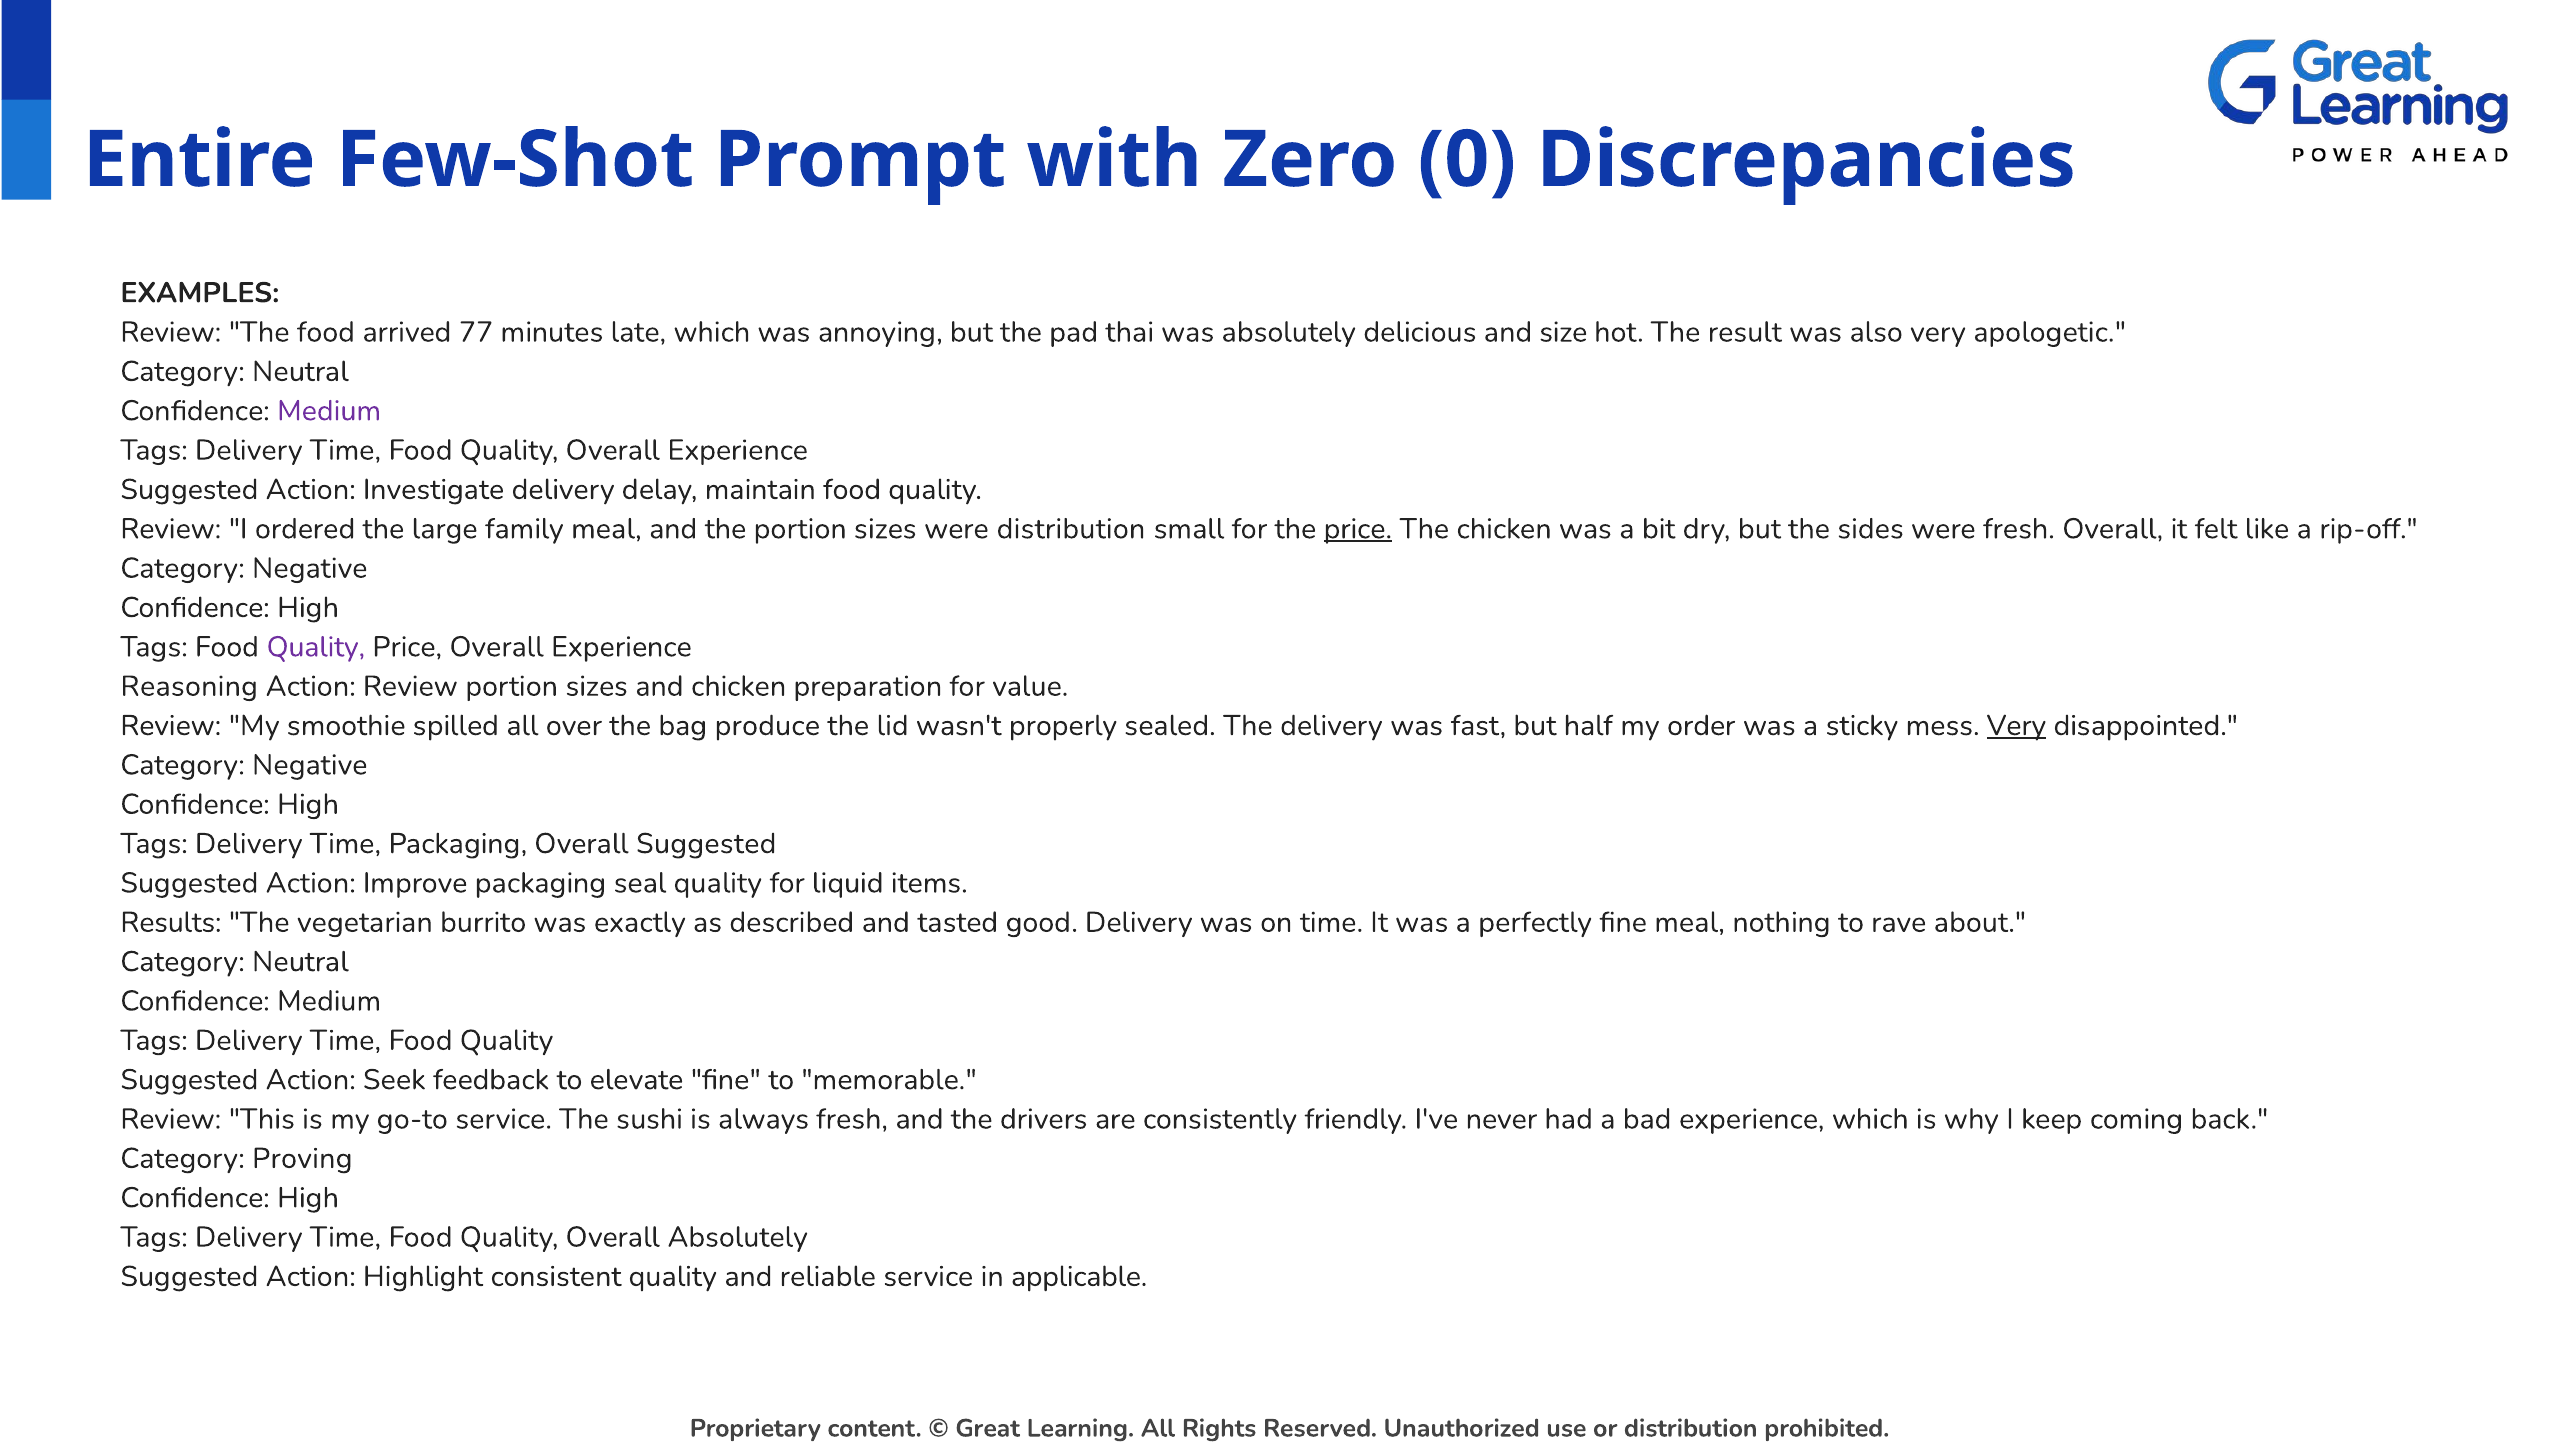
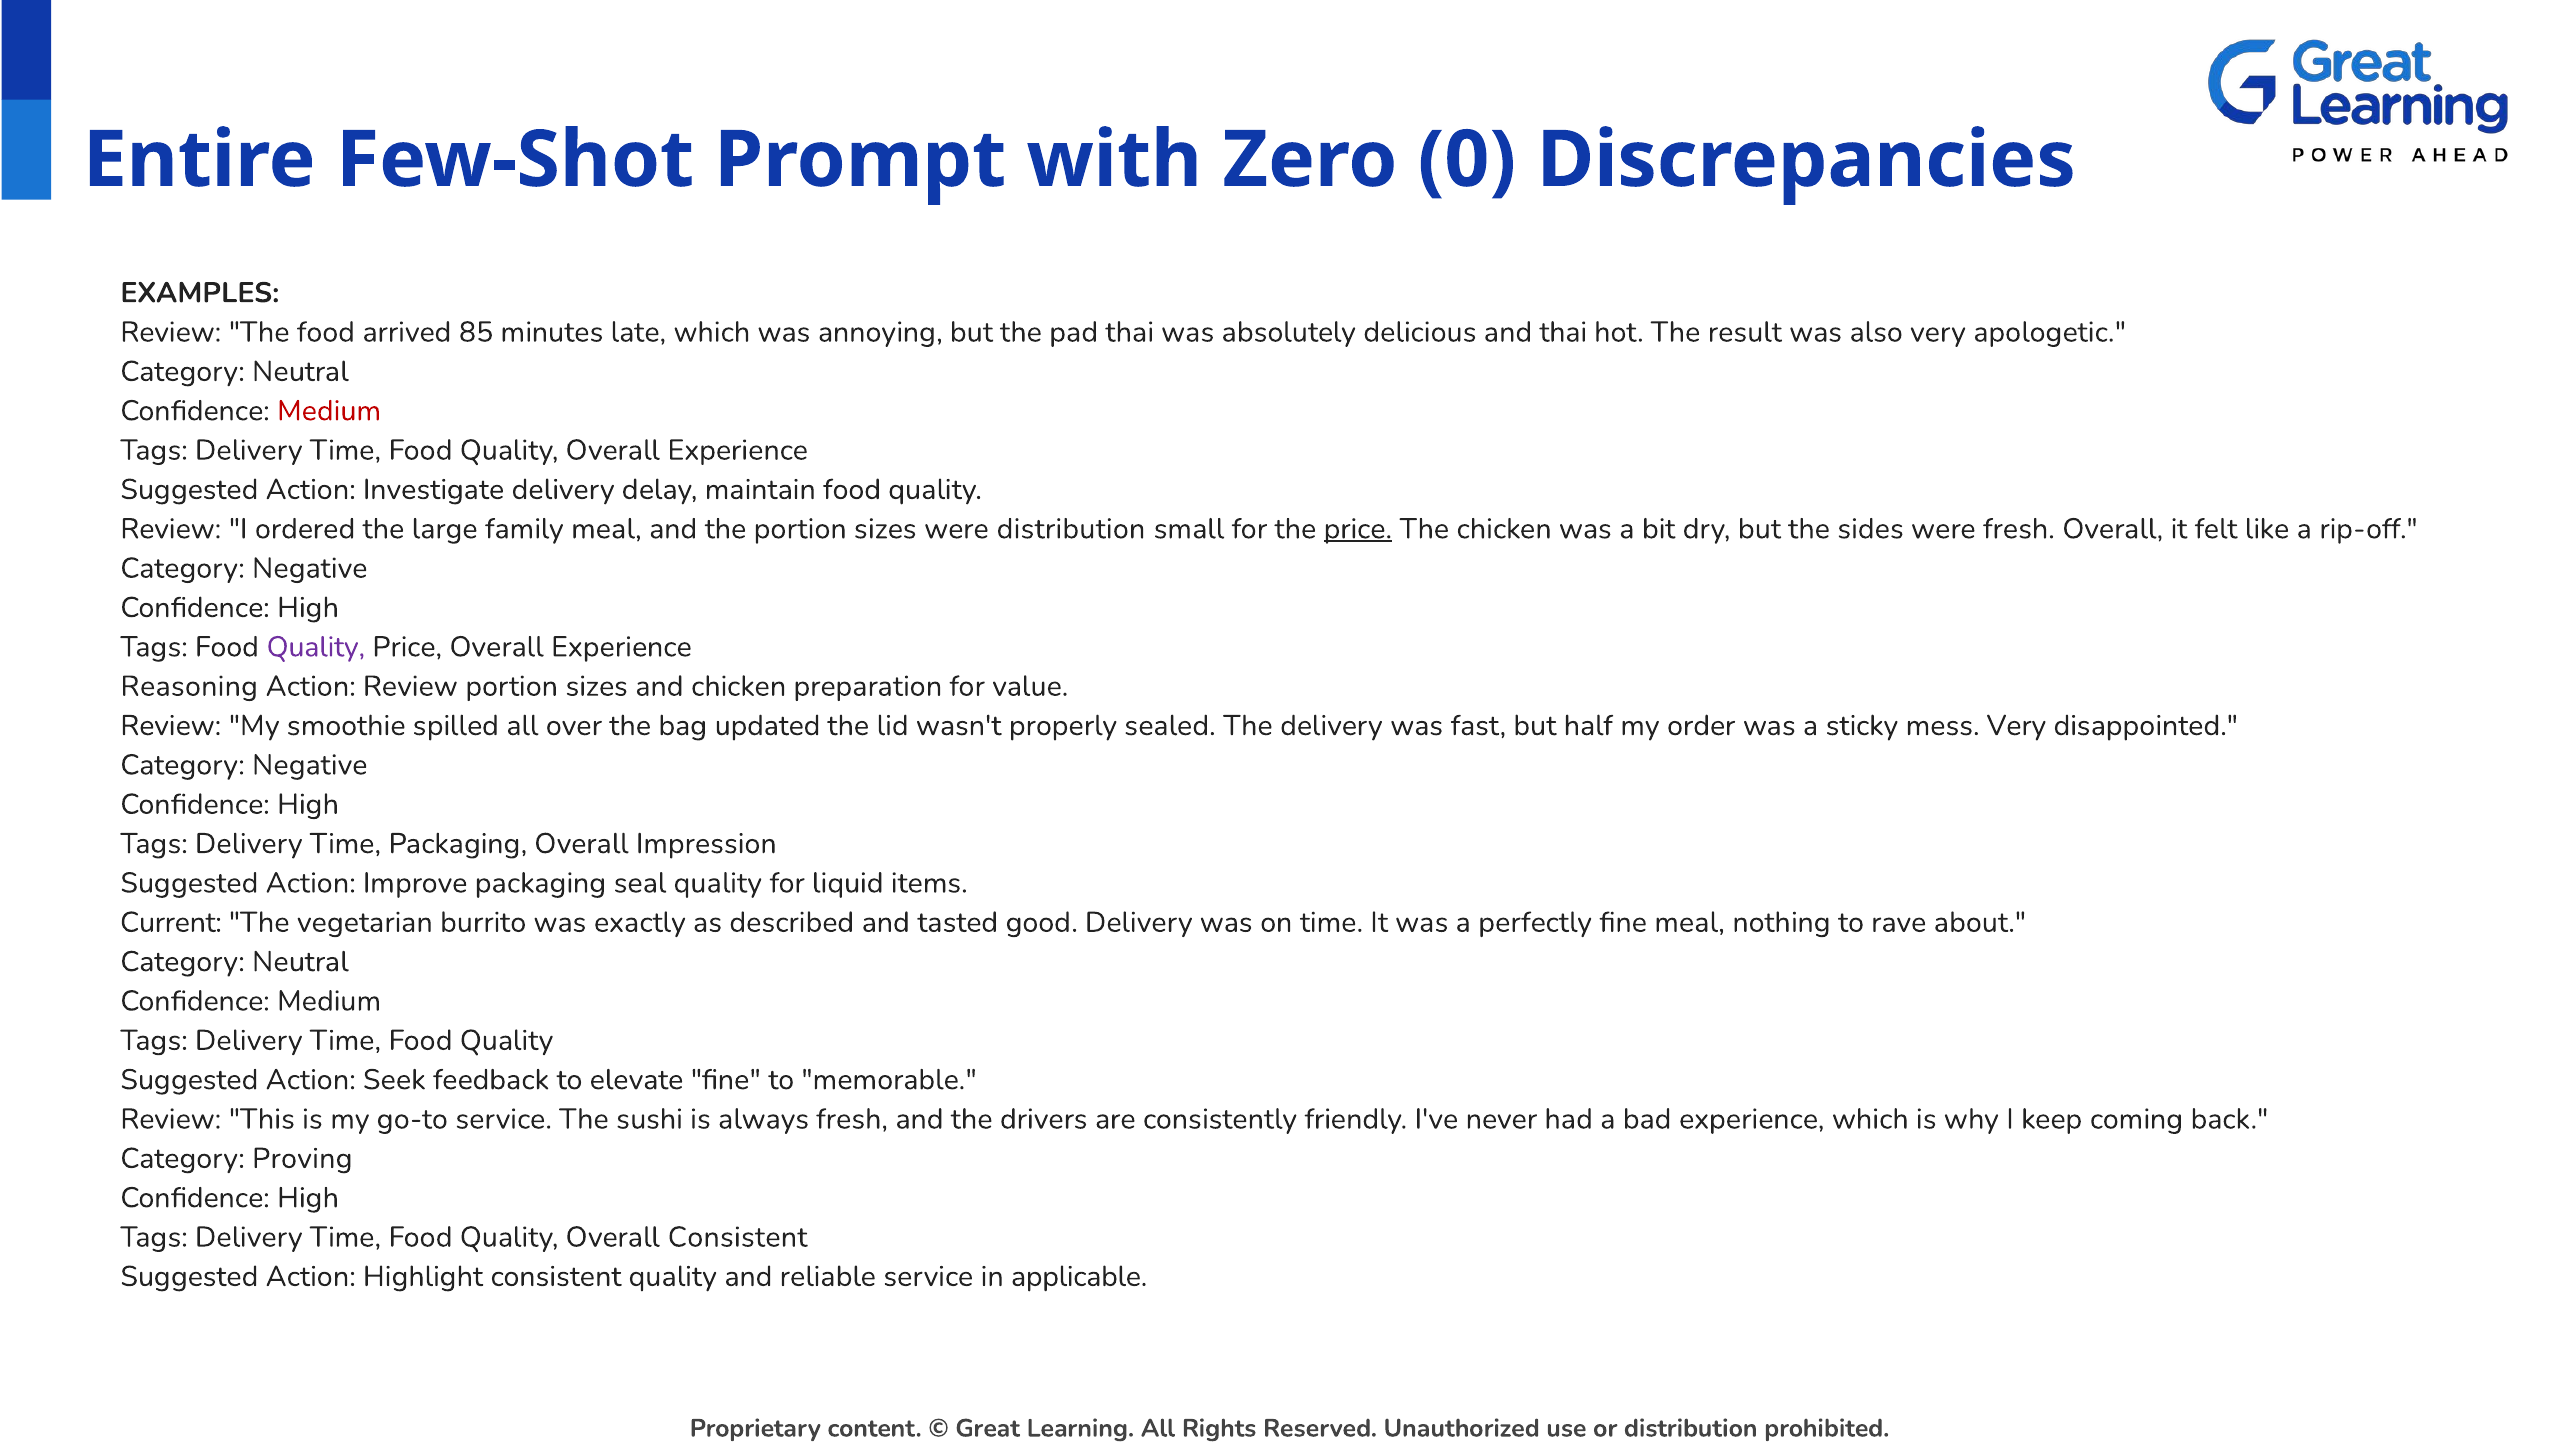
77: 77 -> 85 (476, 332)
and size: size -> thai (1563, 332)
Medium colour: purple -> red (329, 411)
produce: produce -> updated (768, 726)
Very underline: present -> none (2016, 726)
Overall Suggested: Suggested -> Impression (706, 844)
Results: Results -> Current (171, 922)
Overall Absolutely: Absolutely -> Consistent (738, 1237)
